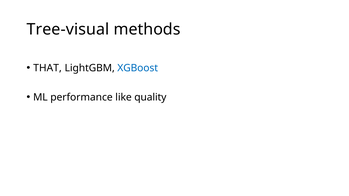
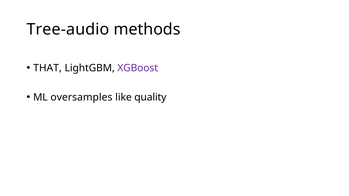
Tree-visual: Tree-visual -> Tree-audio (68, 29)
XGBoost colour: blue -> purple (138, 68)
performance: performance -> oversamples (81, 97)
